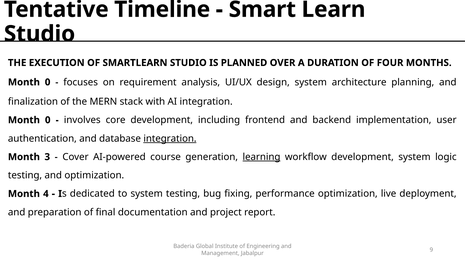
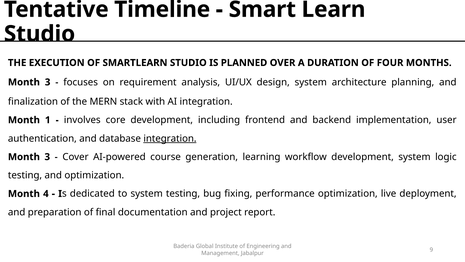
0: 0 -> 3 (48, 82)
0: 0 -> 1 (48, 120)
learning underline: present -> none (261, 157)
